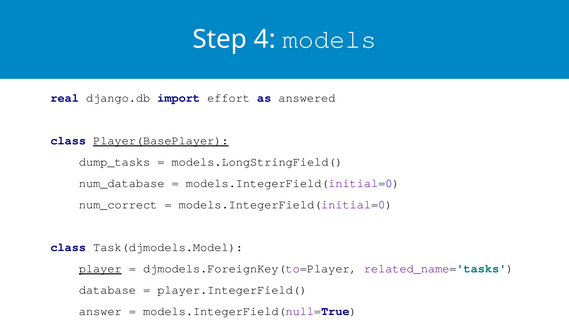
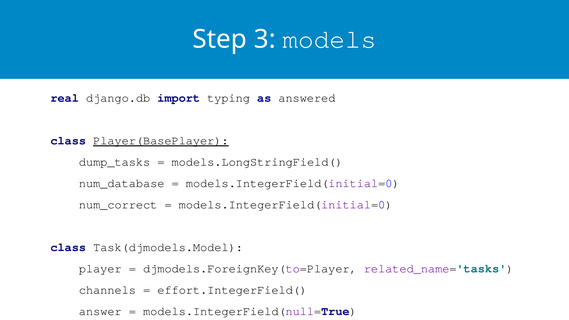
4: 4 -> 3 (265, 39)
effort: effort -> typing (229, 98)
player underline: present -> none (100, 269)
database: database -> channels (107, 290)
player.IntegerField(: player.IntegerField( -> effort.IntegerField( (232, 290)
